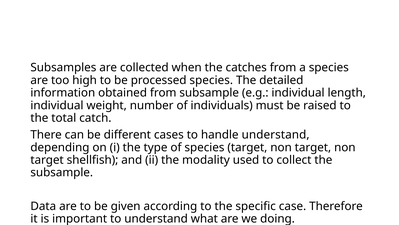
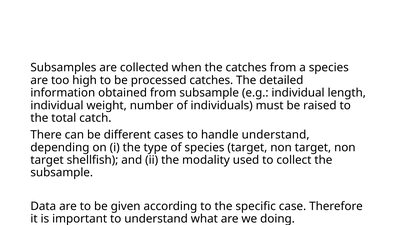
processed species: species -> catches (211, 80)
